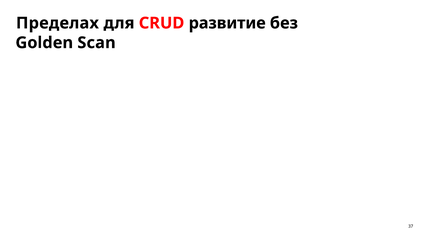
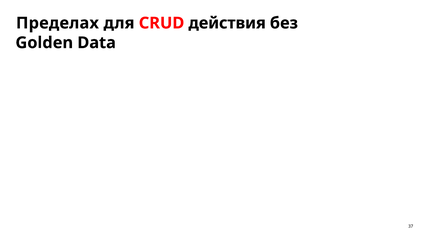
развитие: развитие -> действия (227, 23)
Scan: Scan -> Data (97, 43)
